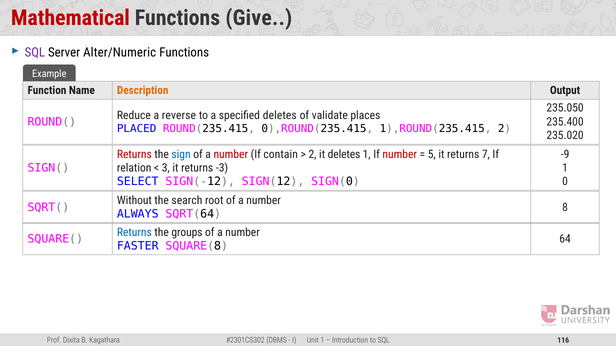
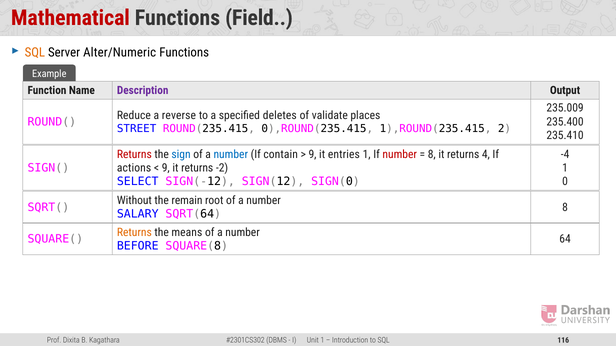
Give: Give -> Field (259, 18)
SQL colour: purple -> orange (35, 53)
Description colour: orange -> purple (143, 90)
235.050: 235.050 -> 235.009 (565, 108)
PLACED: PLACED -> STREET (137, 129)
235.020: 235.020 -> 235.410 (565, 135)
-9: -9 -> -4 (565, 155)
number colour: red -> blue (231, 155)
2: 2 -> 9 (312, 155)
it deletes: deletes -> entries (344, 155)
5: 5 -> 8 (432, 155)
7: 7 -> 4 (486, 155)
relation: relation -> actions (134, 168)
3: 3 -> 9 (166, 168)
-3: -3 -> -2 (222, 168)
search: search -> remain (187, 201)
ALWAYS: ALWAYS -> SALARY (138, 214)
Returns colour: blue -> orange (134, 233)
groups: groups -> means (187, 233)
FASTER: FASTER -> BEFORE (138, 246)
